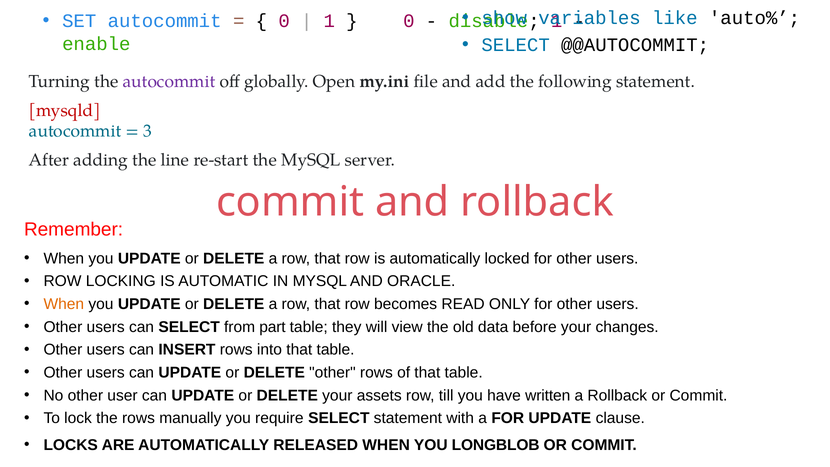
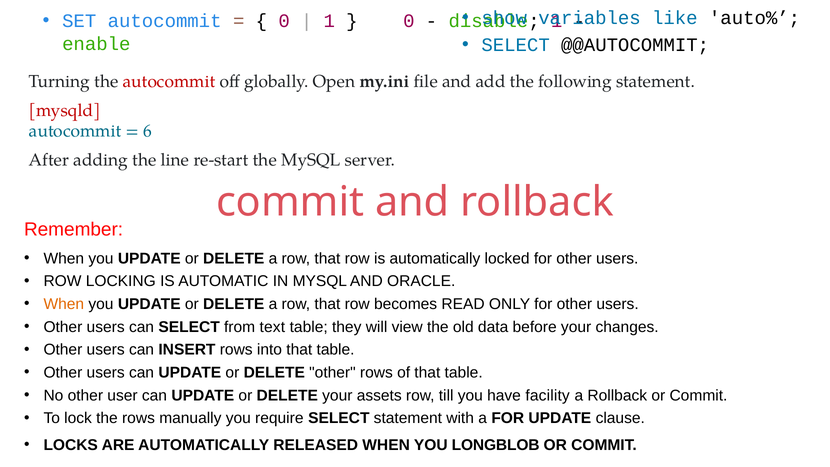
autocommit colour: purple -> red (169, 81)
3: 3 -> 6 (148, 131)
part: part -> text (272, 327)
written: written -> facility (548, 395)
